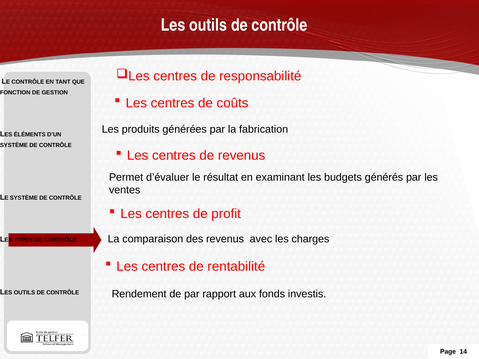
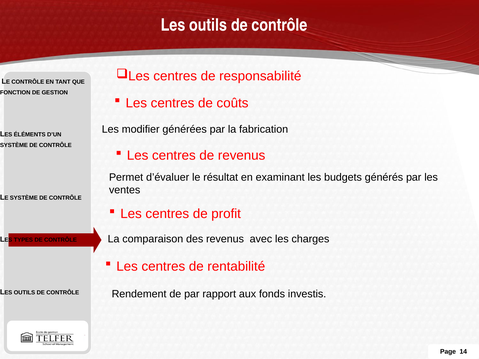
produits: produits -> modifier (141, 130)
